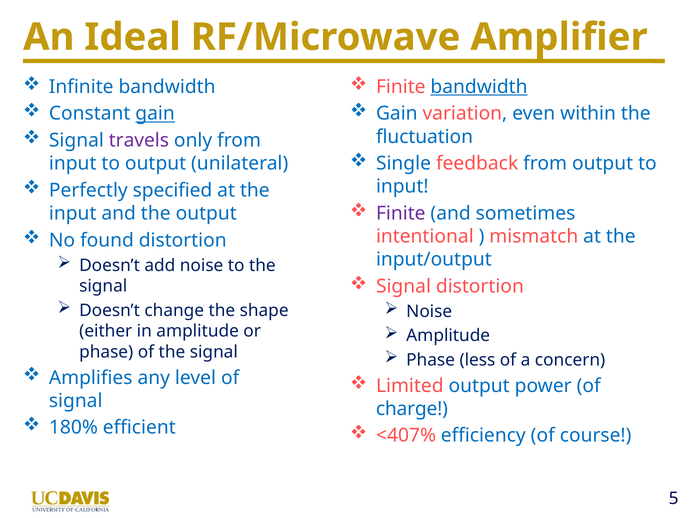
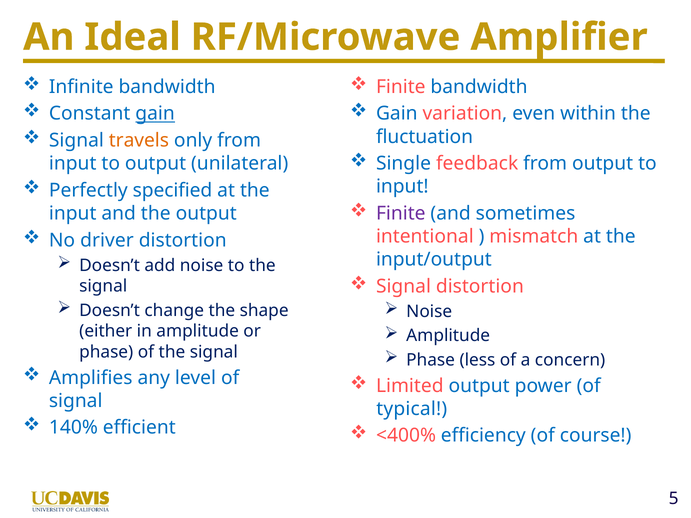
bandwidth underline: present -> none (479, 87)
travels colour: purple -> orange (139, 141)
found: found -> driver (107, 240)
charge: charge -> typical (412, 409)
180%: 180% -> 140% (73, 428)
<407%: <407% -> <400% (406, 436)
